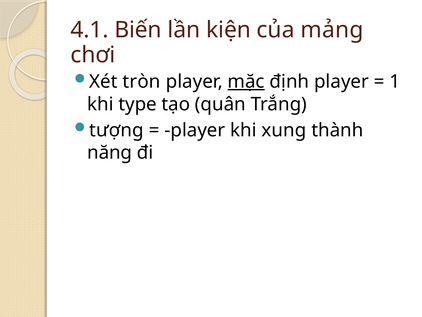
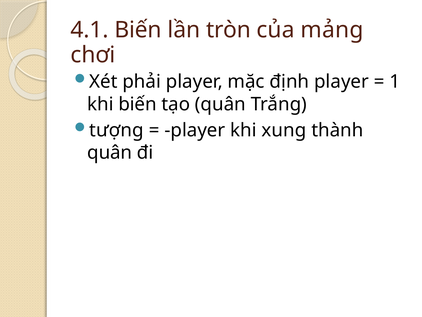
kiện: kiện -> tròn (229, 30)
tròn: tròn -> phải (142, 81)
mặc underline: present -> none (246, 81)
khi type: type -> biến (138, 104)
năng: năng -> quân (110, 153)
